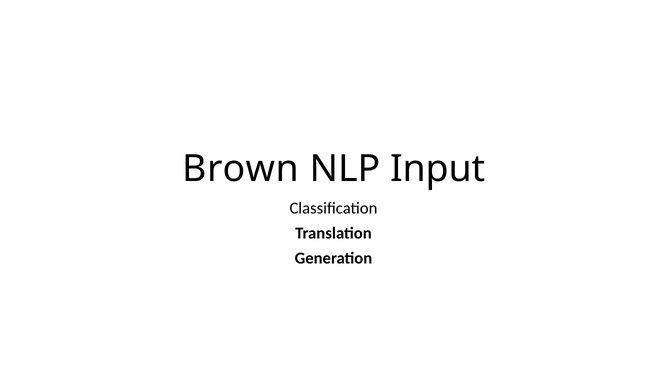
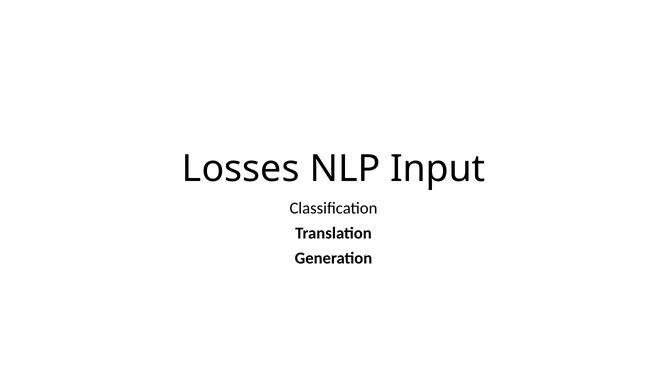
Brown: Brown -> Losses (241, 169)
